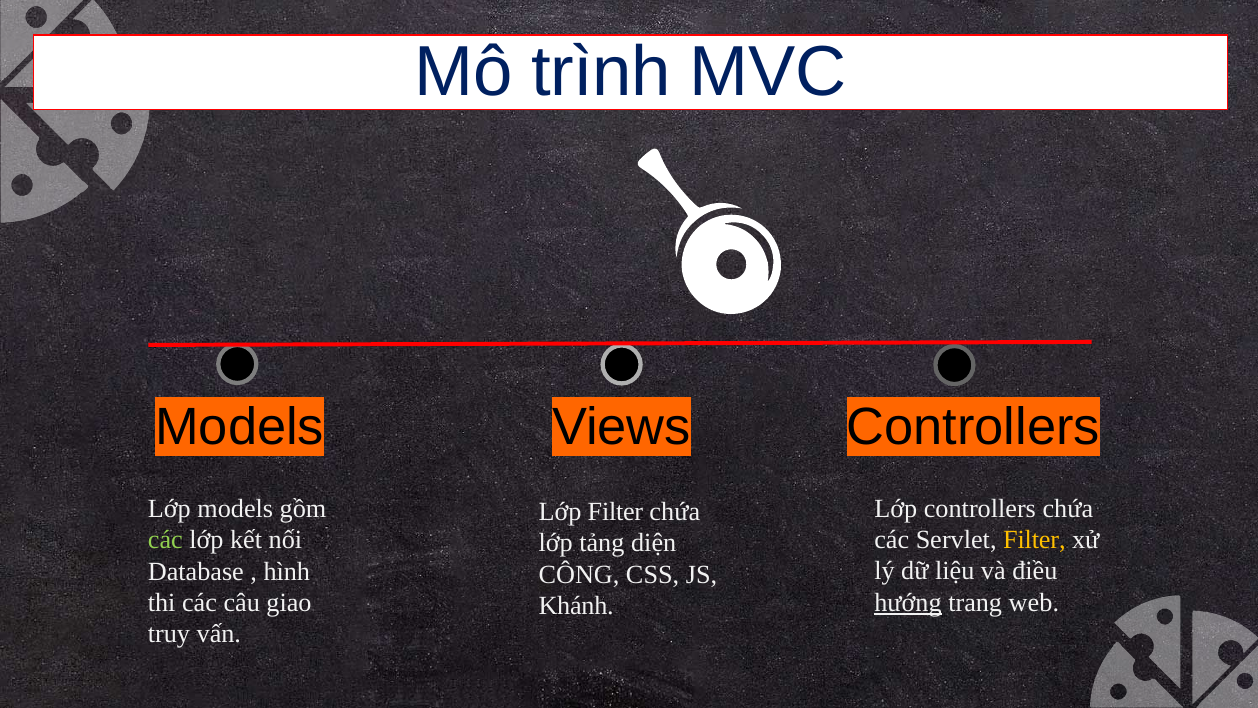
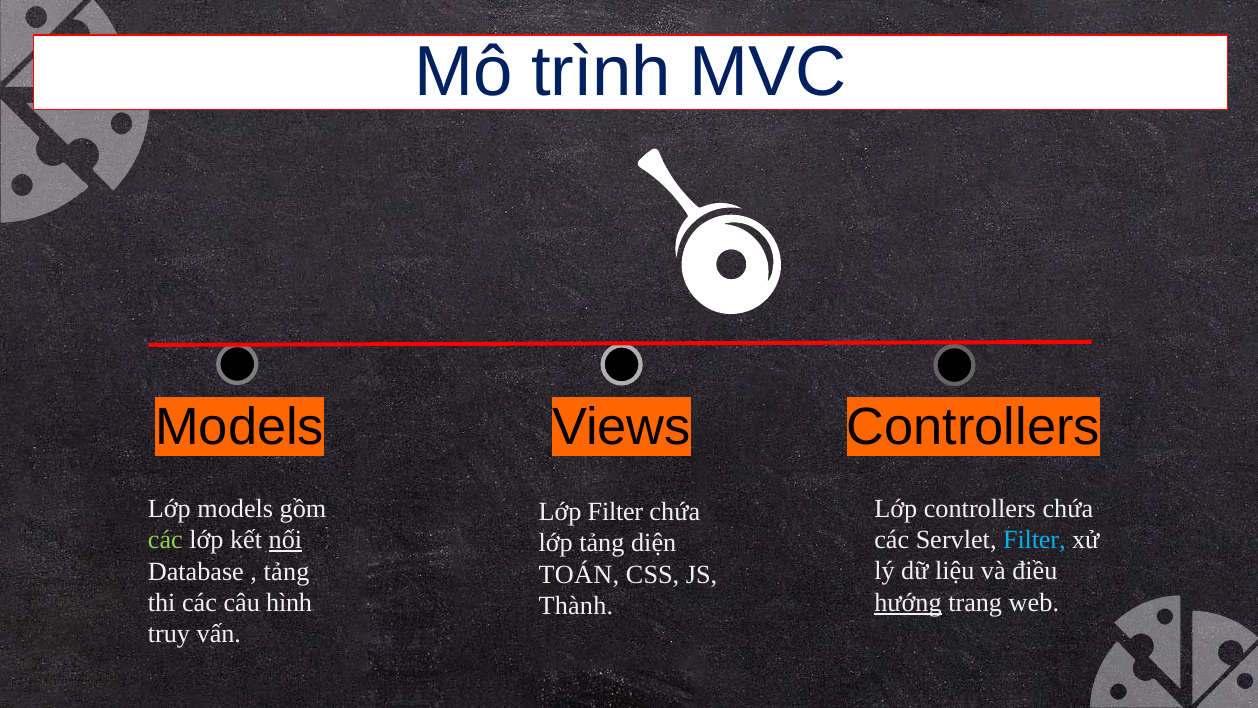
Filter colour: yellow -> light blue (1034, 540)
nối underline: none -> present (285, 540)
hình: hình -> tảng (287, 571)
CÔNG: CÔNG -> TOÁN (579, 574)
giao: giao -> hình (289, 602)
Khánh: Khánh -> Thành (576, 606)
